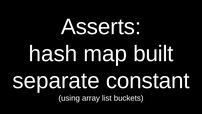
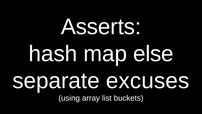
built: built -> else (153, 54)
constant: constant -> excuses (148, 81)
